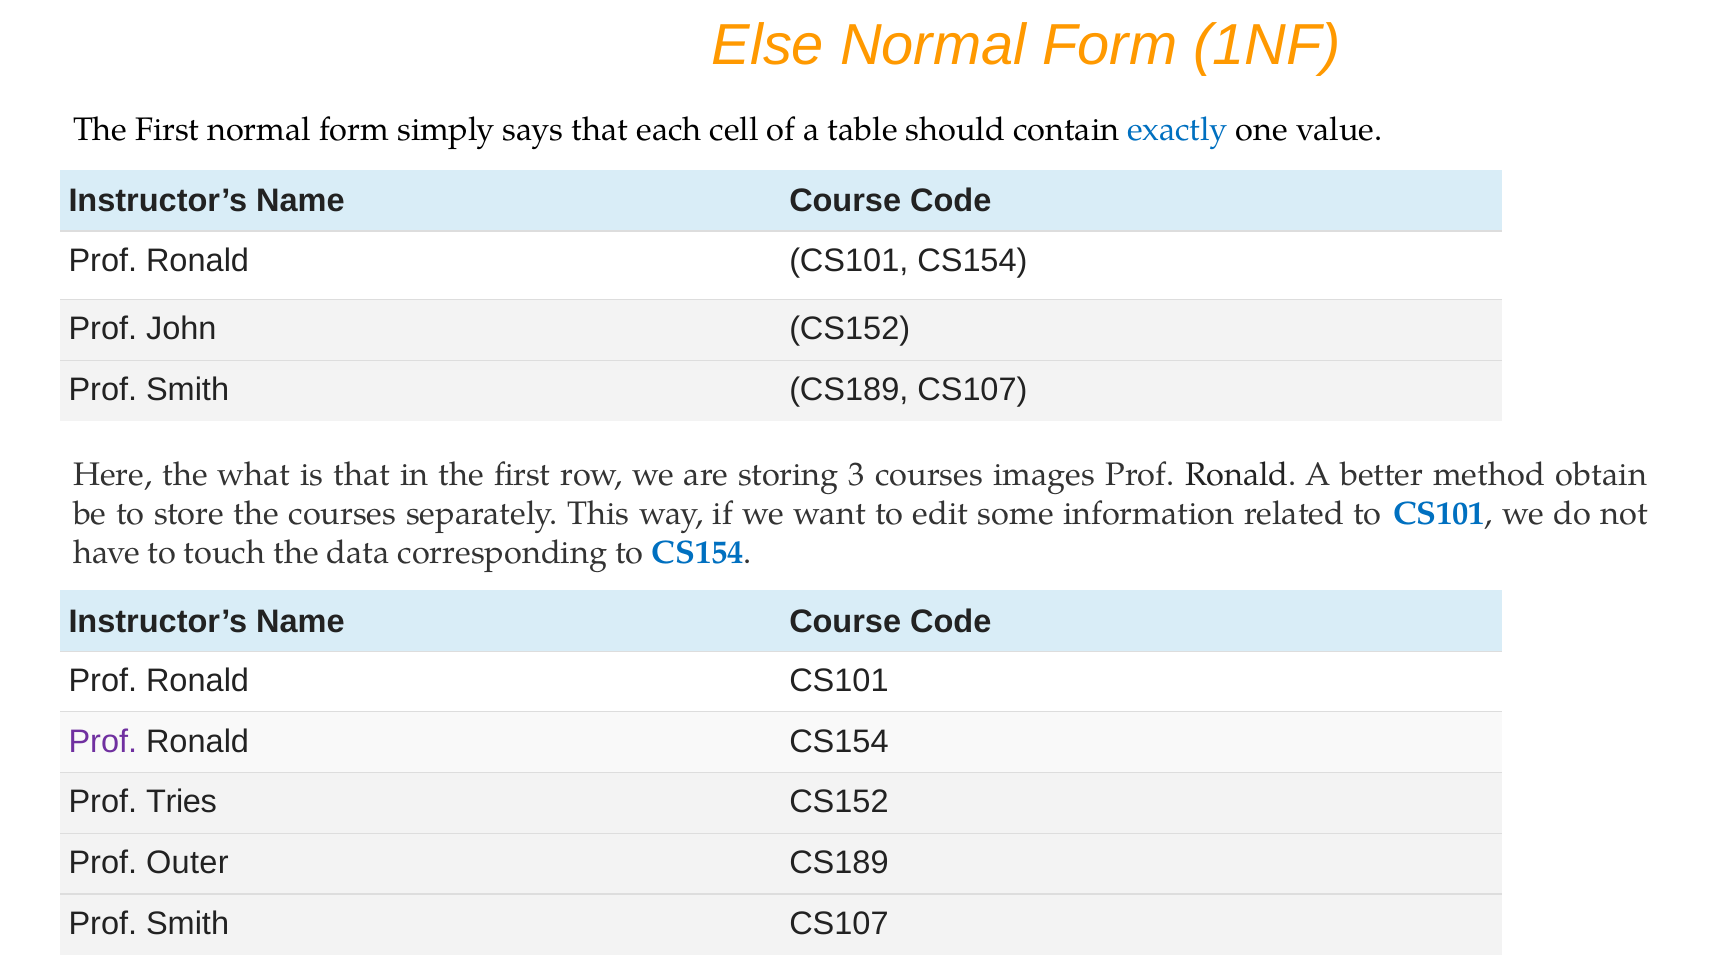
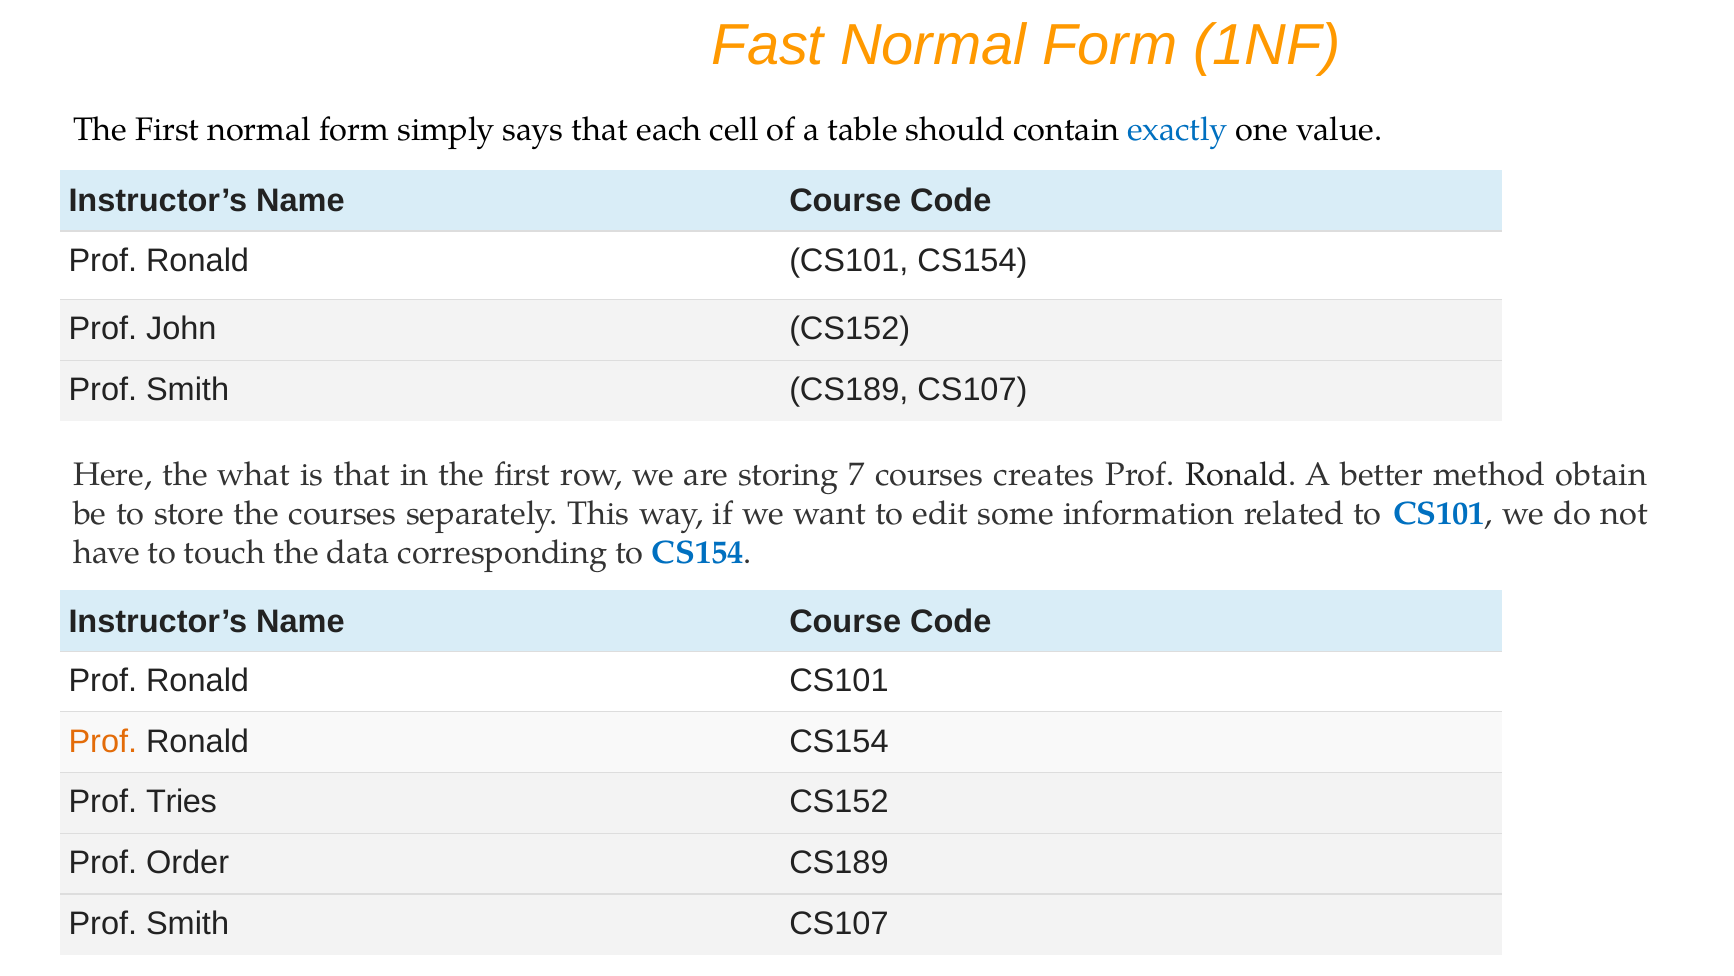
Else: Else -> Fast (768, 45)
3: 3 -> 7 (857, 475)
images: images -> creates (1044, 475)
Prof colour: purple -> orange (103, 741)
Outer: Outer -> Order (188, 862)
